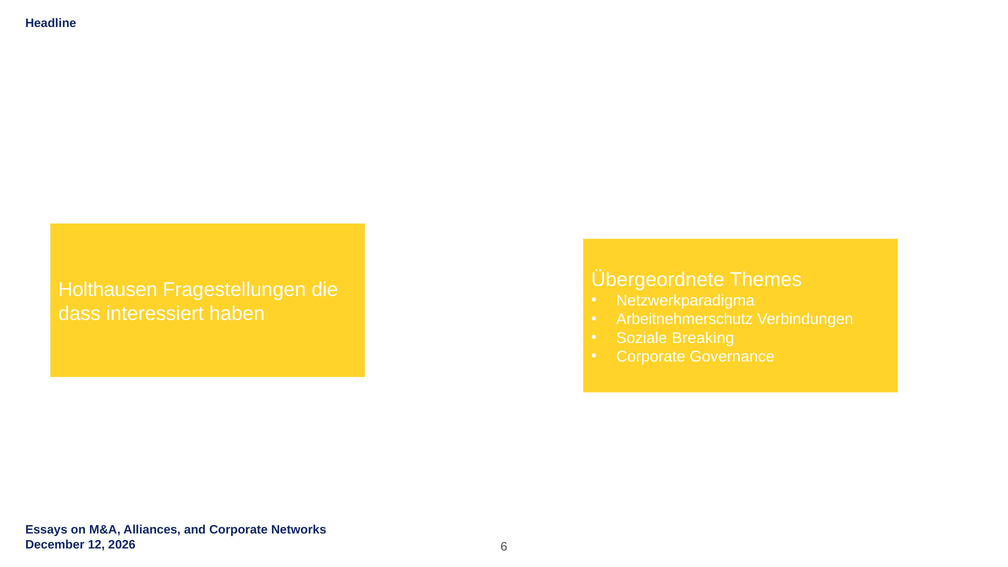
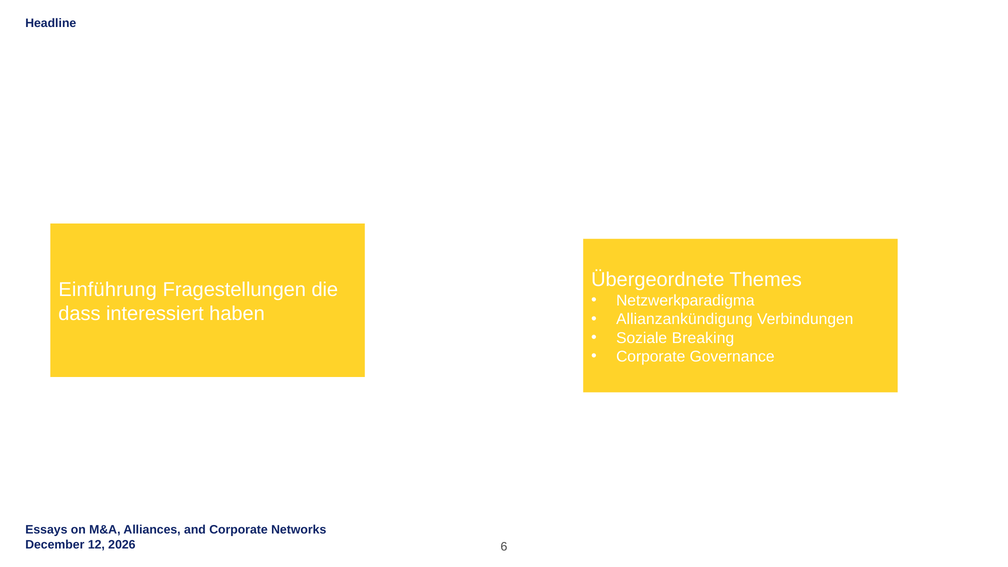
Holthausen: Holthausen -> Einführung (108, 290)
Arbeitnehmerschutz: Arbeitnehmerschutz -> Allianzankündigung (684, 320)
